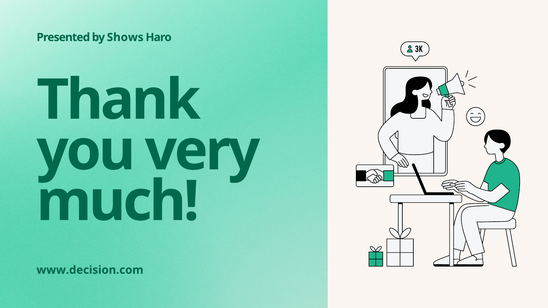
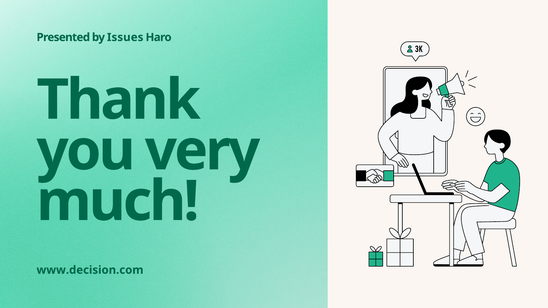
Shows: Shows -> Issues (125, 37)
